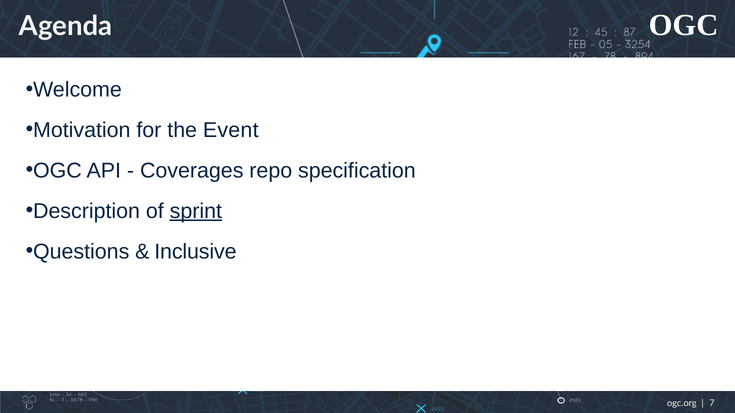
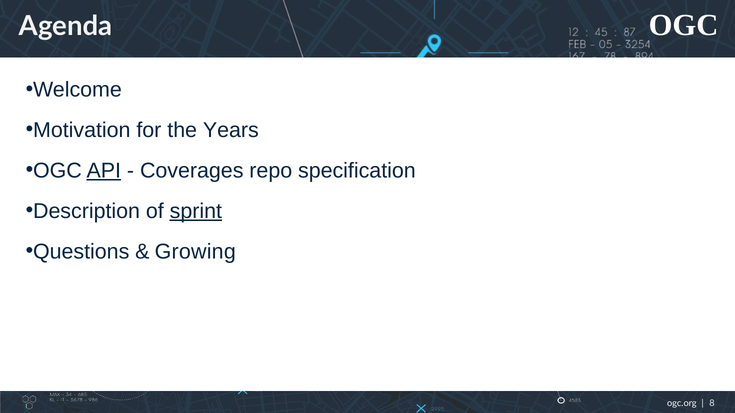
Event: Event -> Years (231, 130)
API underline: none -> present (104, 171)
Inclusive: Inclusive -> Growing (195, 252)
7: 7 -> 8 (712, 404)
